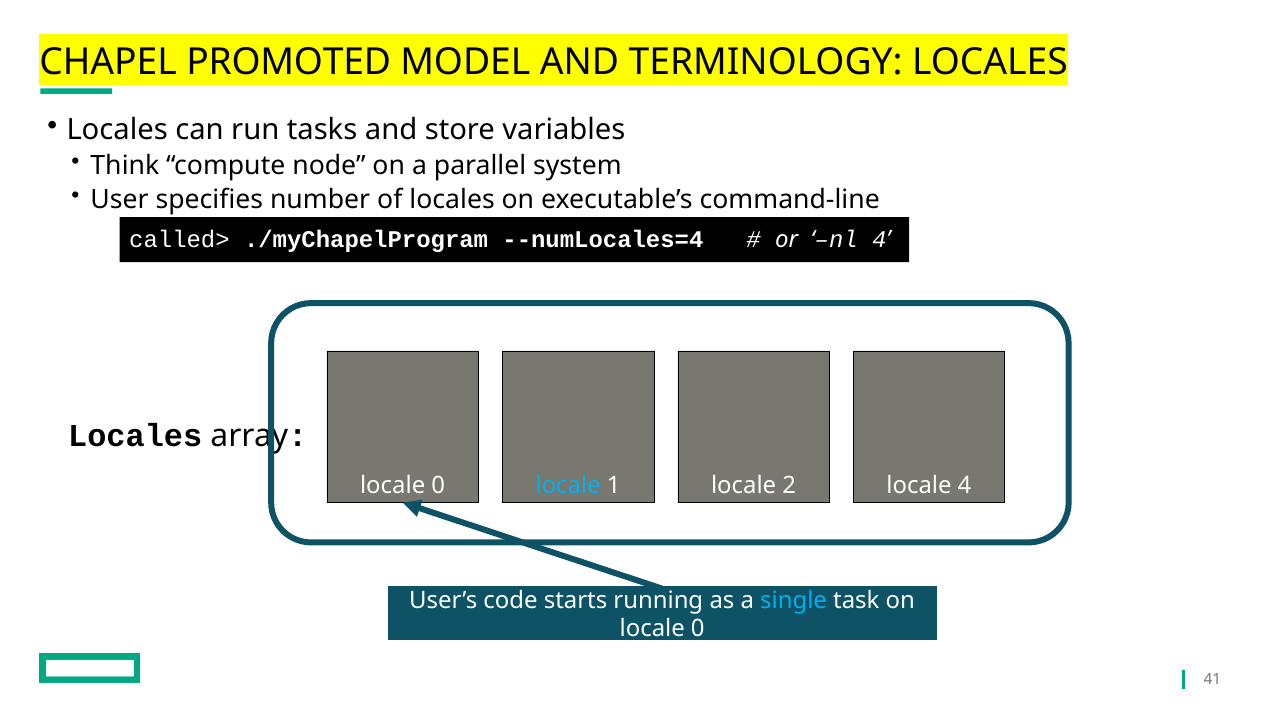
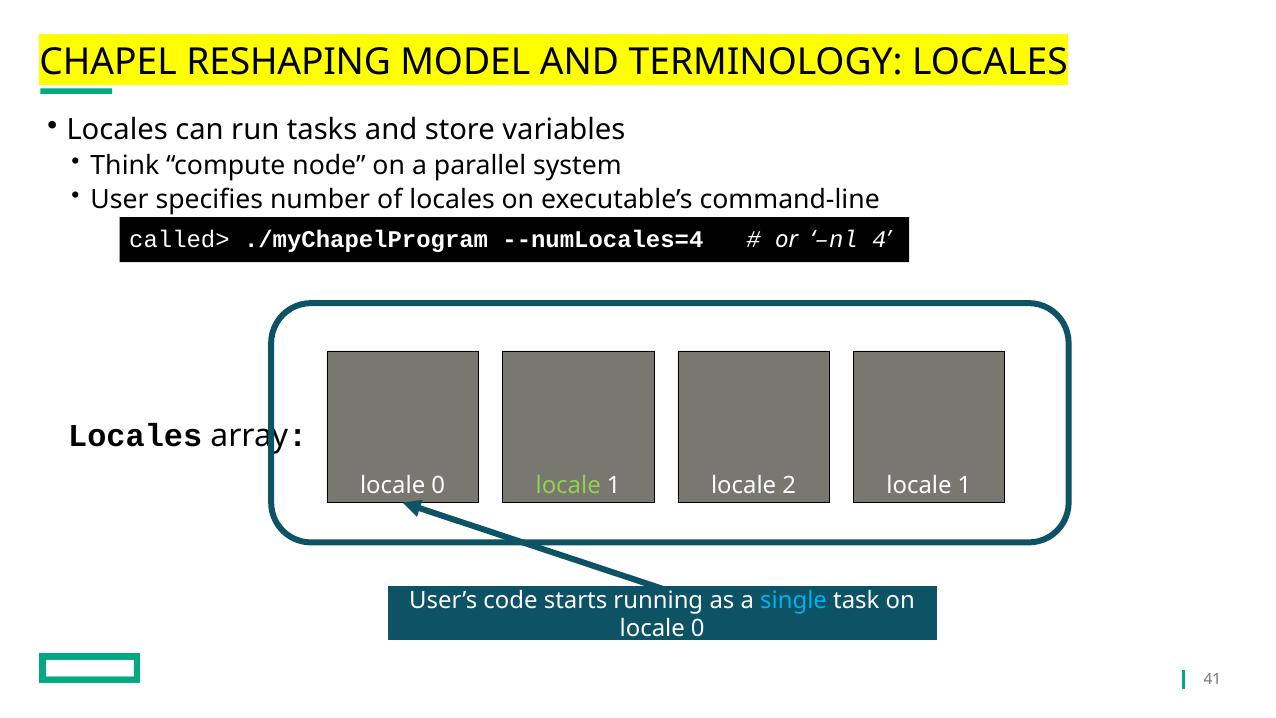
PROMOTED: PROMOTED -> RESHAPING (289, 62)
locale colour: light blue -> light green (568, 486)
2 locale 4: 4 -> 1 (965, 486)
